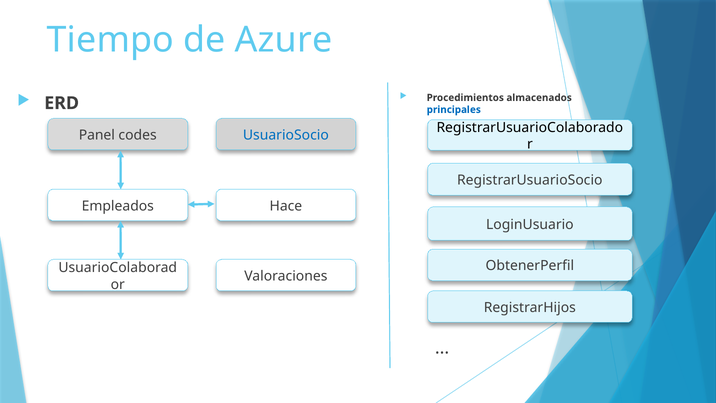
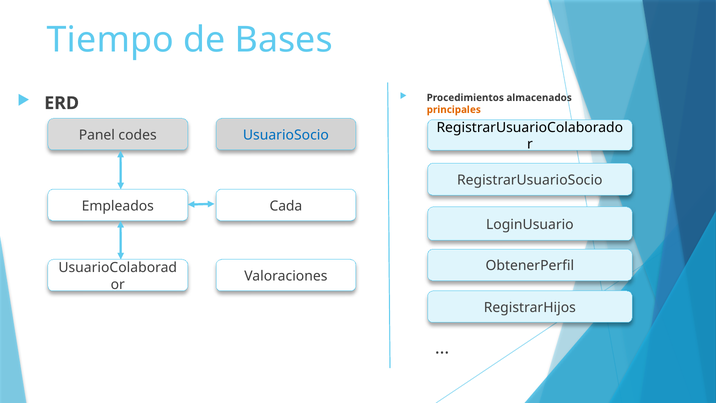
Azure: Azure -> Bases (284, 40)
principales colour: blue -> orange (454, 110)
Hace: Hace -> Cada (286, 206)
